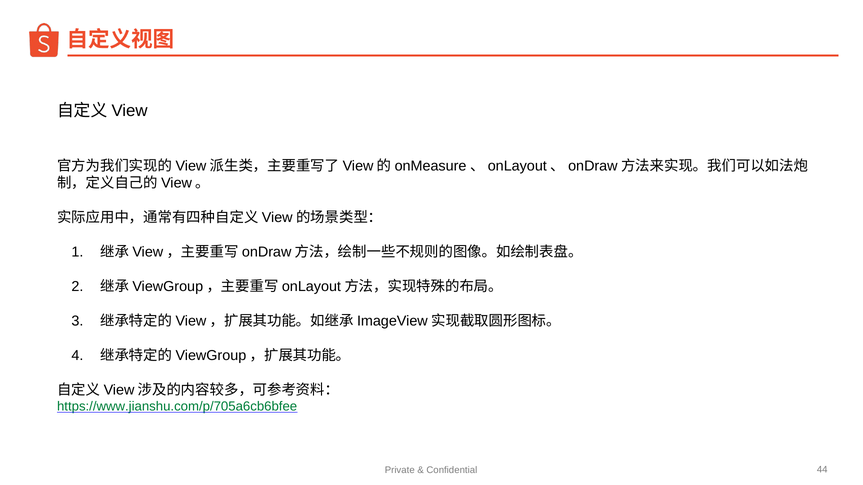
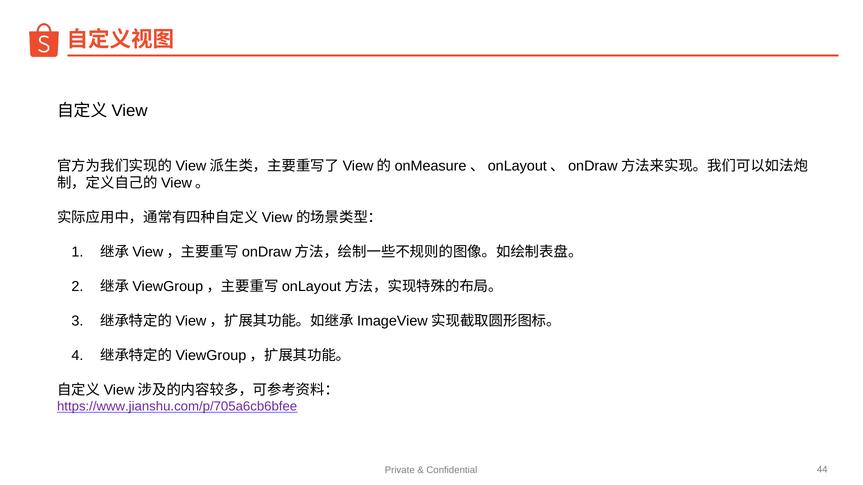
https://www.jianshu.com/p/705a6cb6bfee colour: green -> purple (177, 407)
